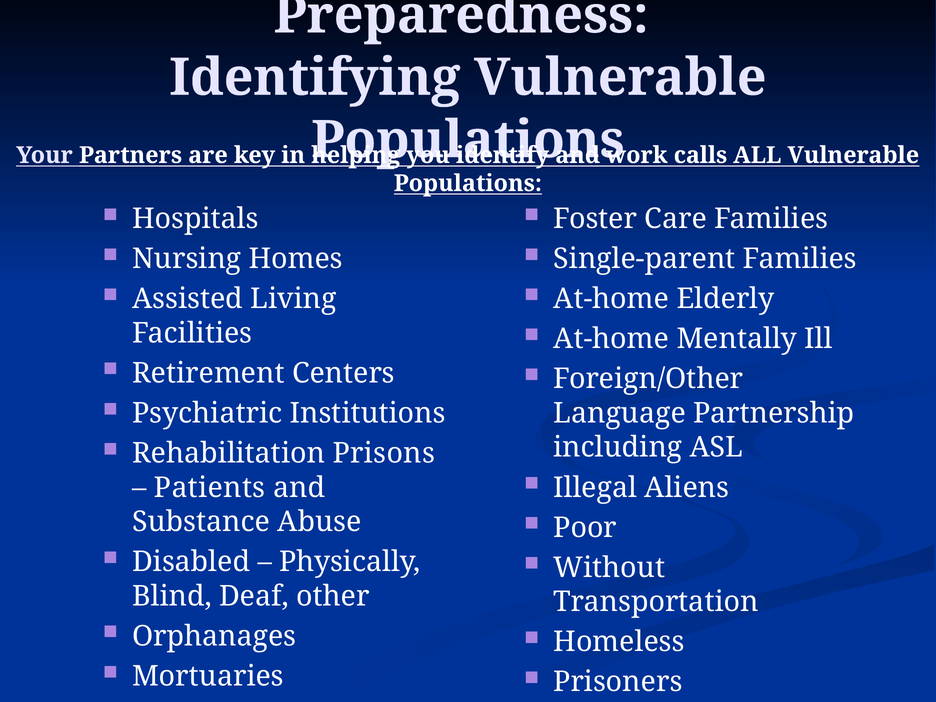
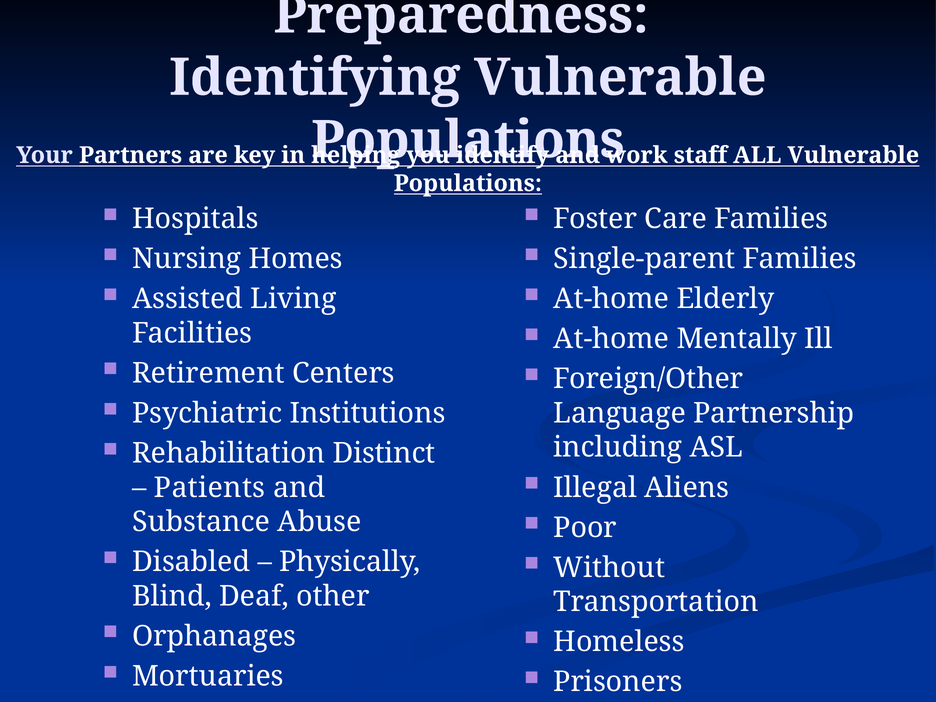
calls: calls -> staff (700, 155)
Prisons: Prisons -> Distinct (384, 453)
